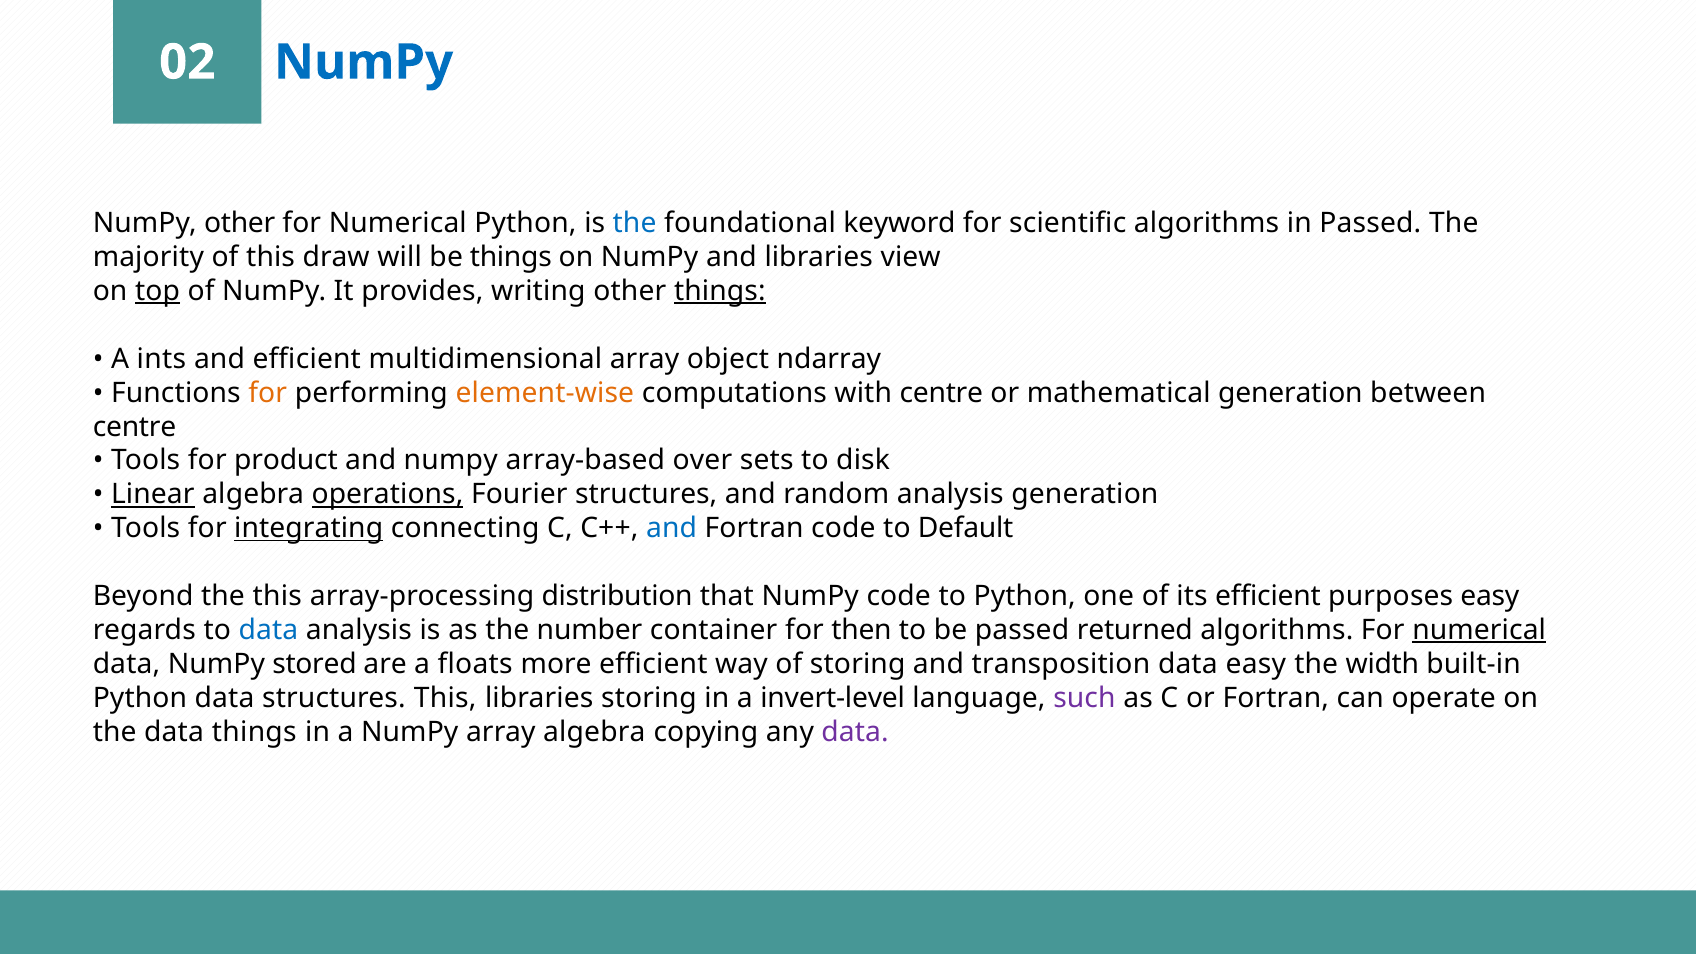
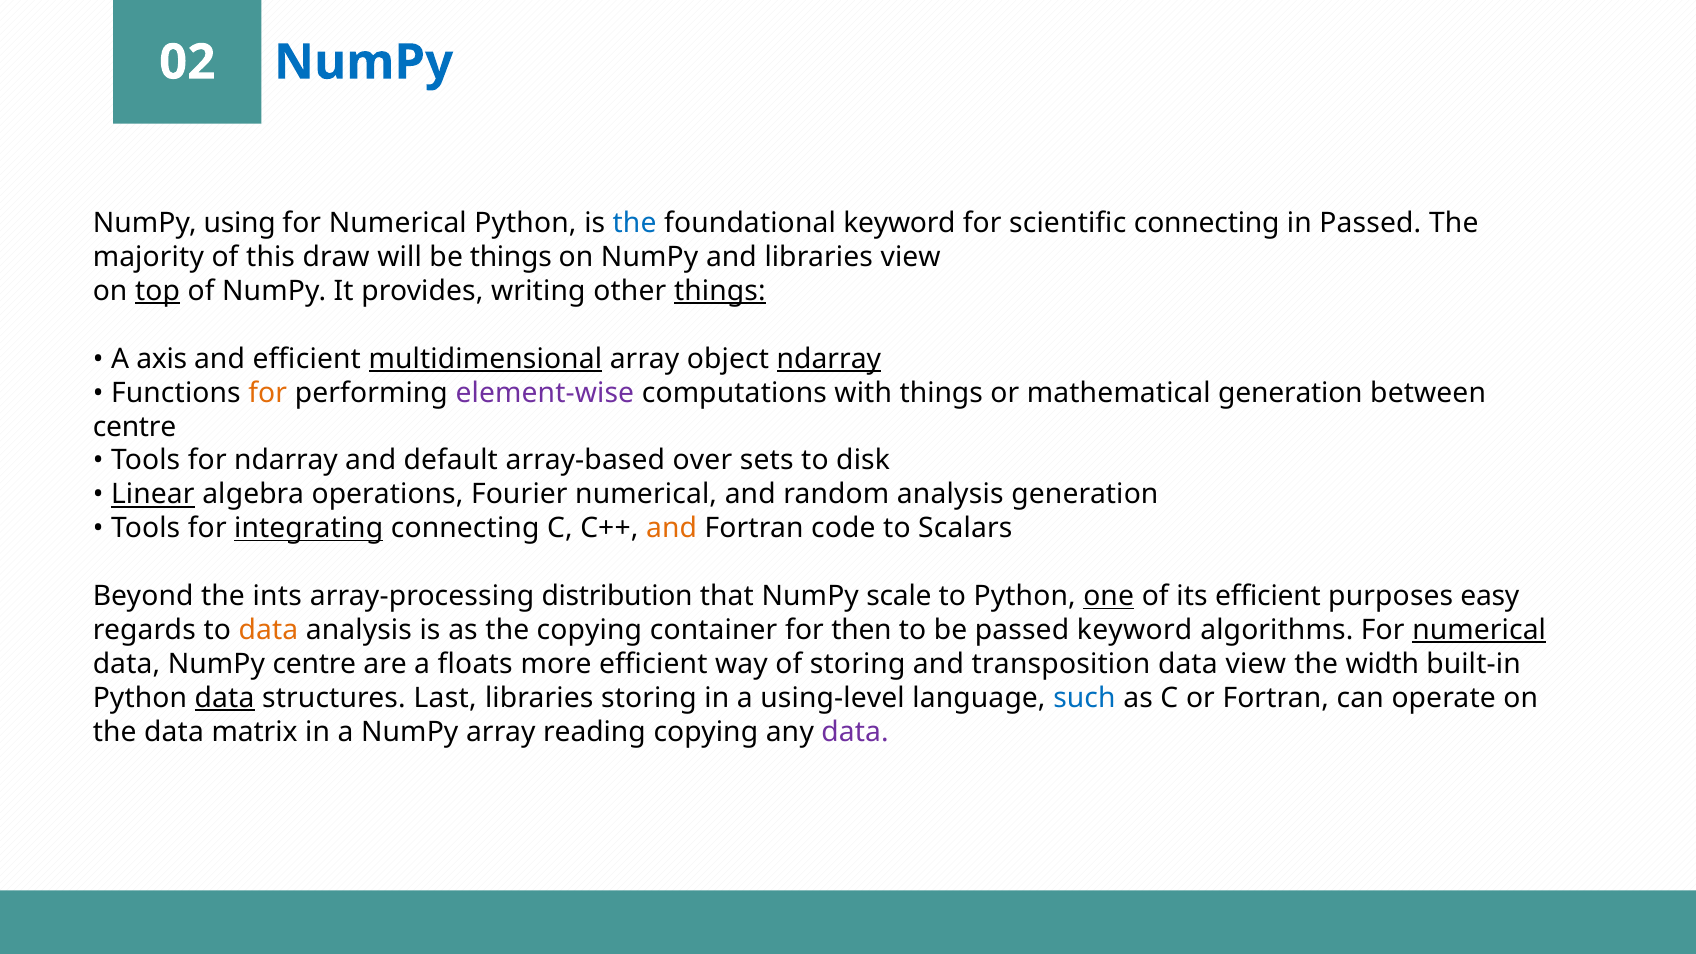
NumPy other: other -> using (240, 223)
scientific algorithms: algorithms -> connecting (1207, 223)
ints: ints -> axis (162, 359)
multidimensional underline: none -> present (485, 359)
ndarray underline: none -> present (829, 359)
element-wise colour: orange -> purple (545, 393)
with centre: centre -> things (941, 393)
for product: product -> ndarray (286, 461)
and numpy: numpy -> default (451, 461)
operations underline: present -> none (388, 495)
Fourier structures: structures -> numerical (646, 495)
and colour: blue -> orange (672, 528)
Default: Default -> Scalars (965, 528)
the this: this -> ints (277, 596)
NumPy code: code -> scale (899, 596)
one underline: none -> present (1109, 596)
data colour: blue -> orange (268, 630)
the number: number -> copying (589, 630)
passed returned: returned -> keyword (1135, 630)
NumPy stored: stored -> centre (314, 664)
data easy: easy -> view (1256, 664)
data underline: none -> present (225, 698)
structures This: This -> Last (445, 698)
invert-level: invert-level -> using-level (833, 698)
such colour: purple -> blue (1084, 698)
data things: things -> matrix (255, 732)
array algebra: algebra -> reading (594, 732)
